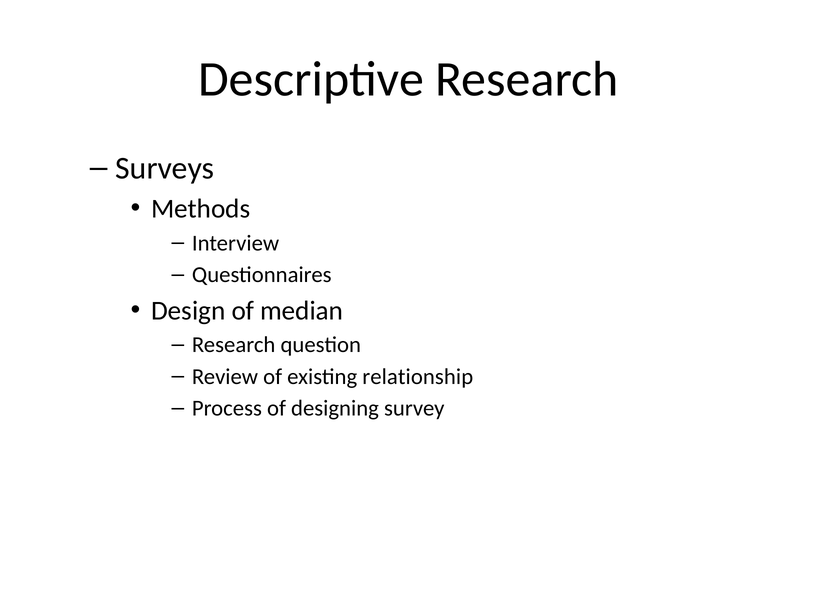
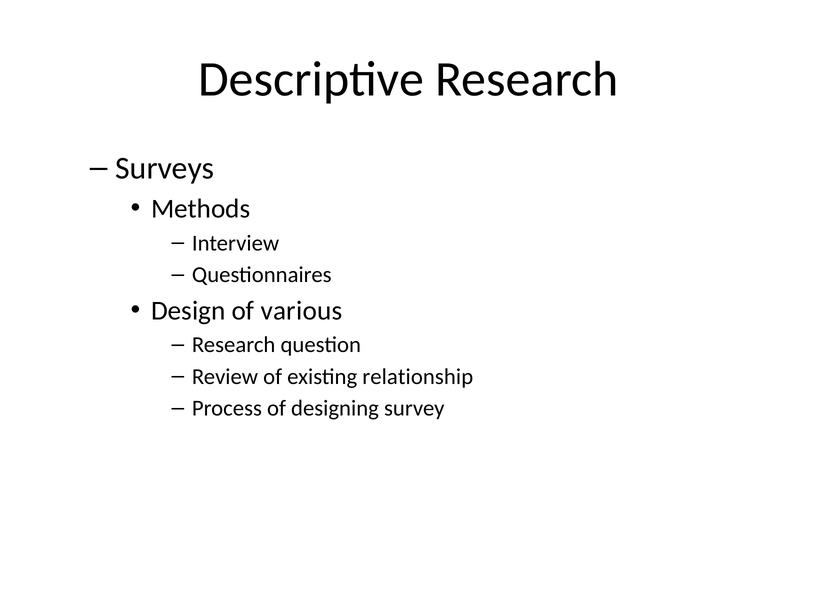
median: median -> various (302, 311)
